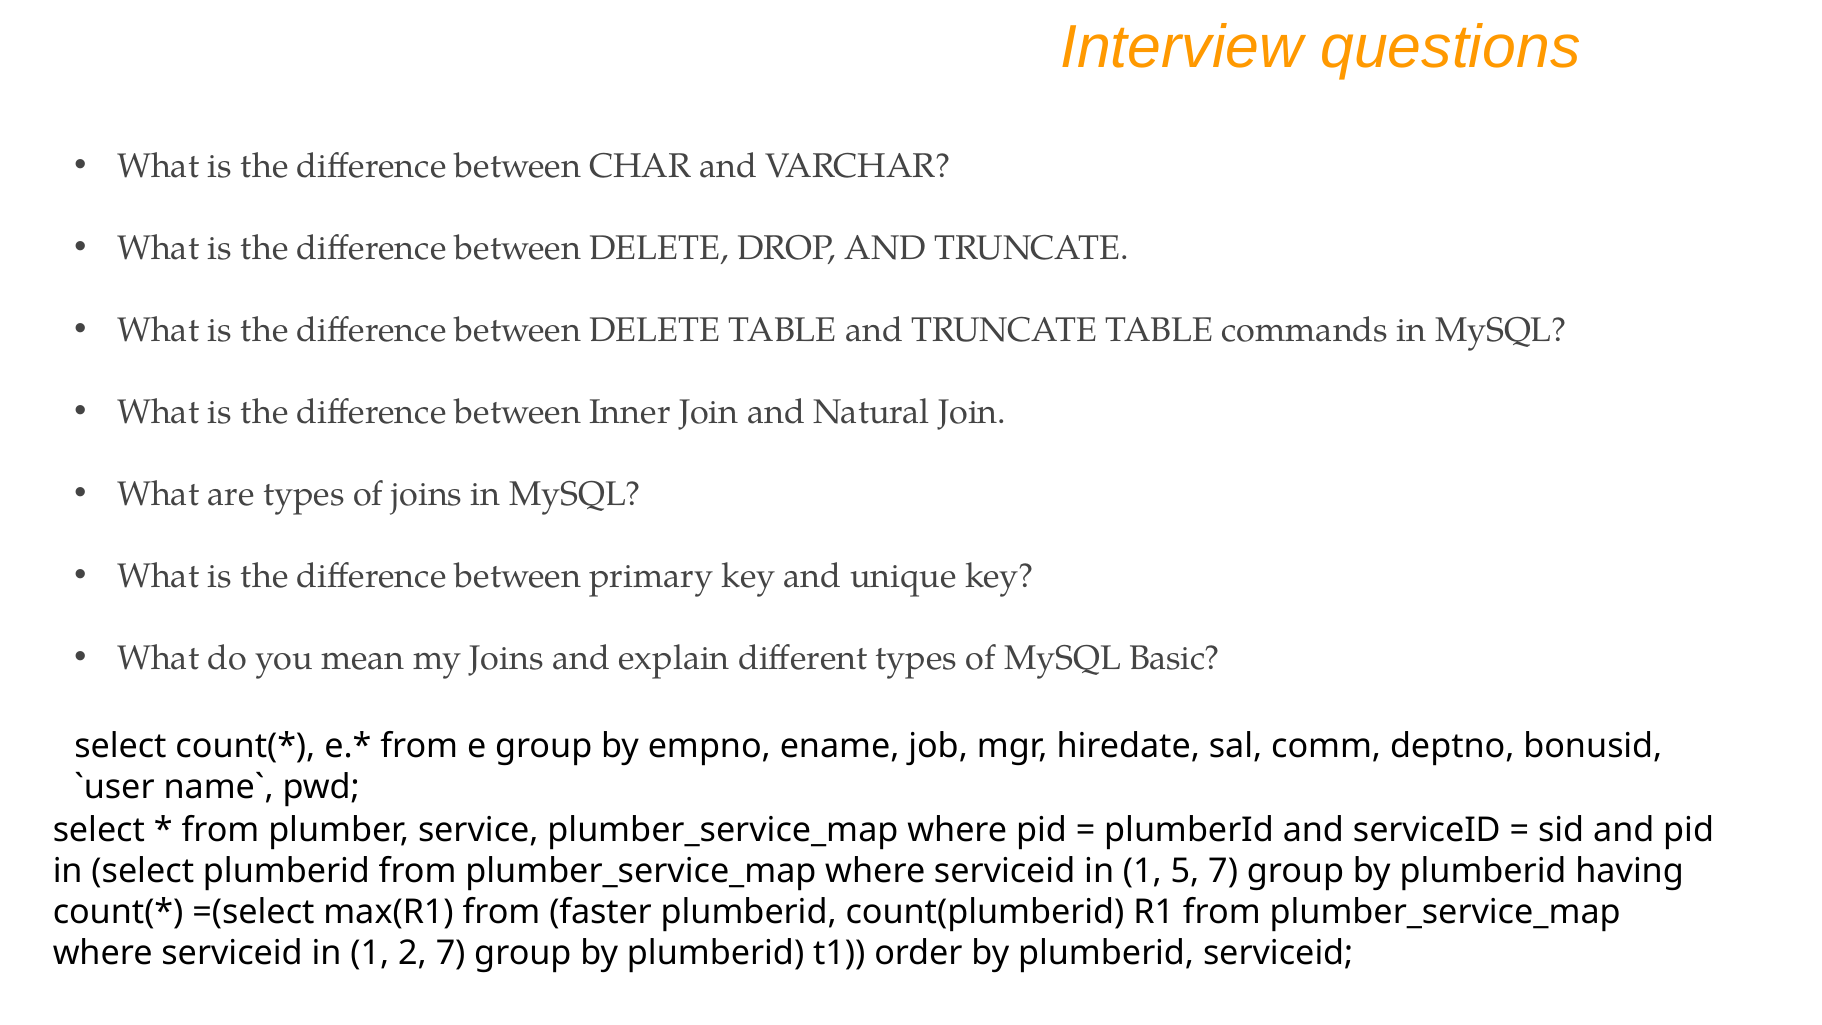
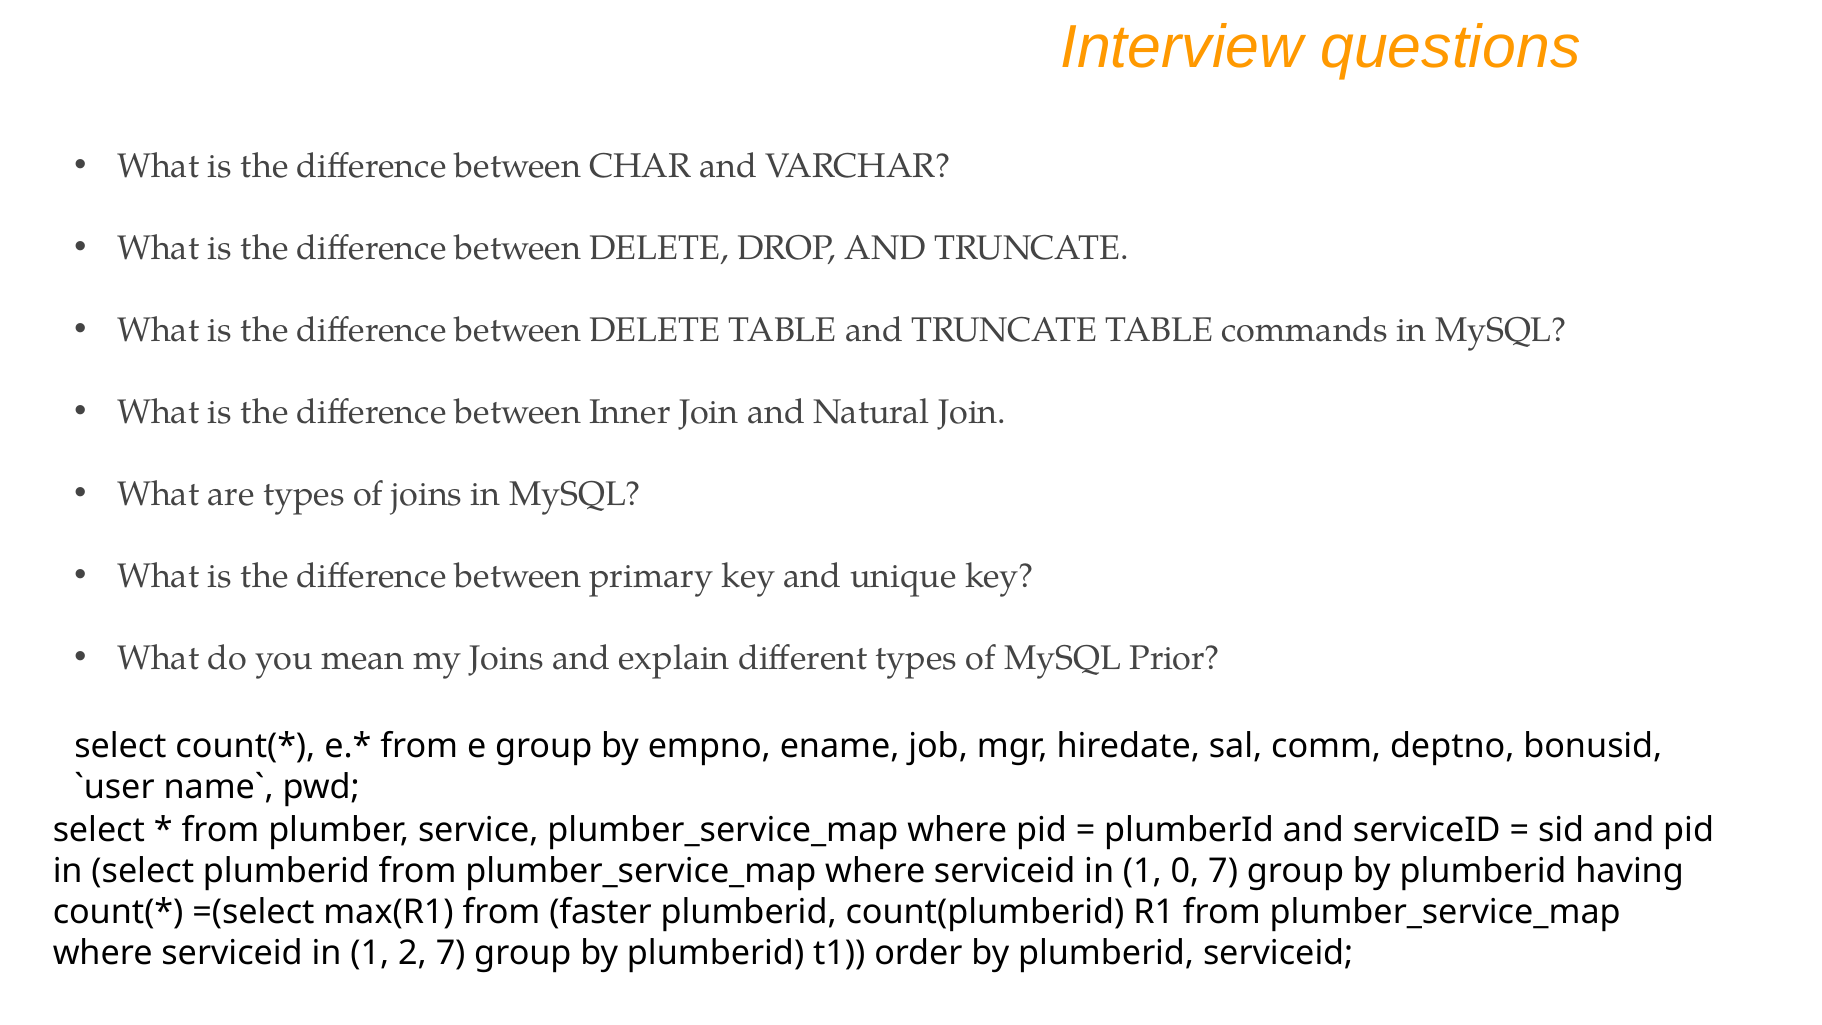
Basic: Basic -> Prior (1175, 658)
5: 5 -> 0 (1185, 871)
